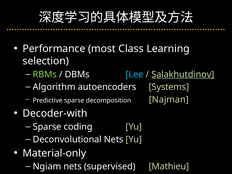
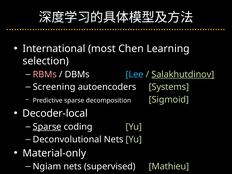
Performance: Performance -> International (54, 49)
Class: Class -> Chen (131, 49)
RBMs colour: light green -> pink (45, 74)
Algorithm: Algorithm -> Screening (54, 87)
Najman: Najman -> Sigmoid (169, 100)
Decoder-with: Decoder-with -> Decoder-local (55, 113)
Sparse underline: none -> present (47, 127)
